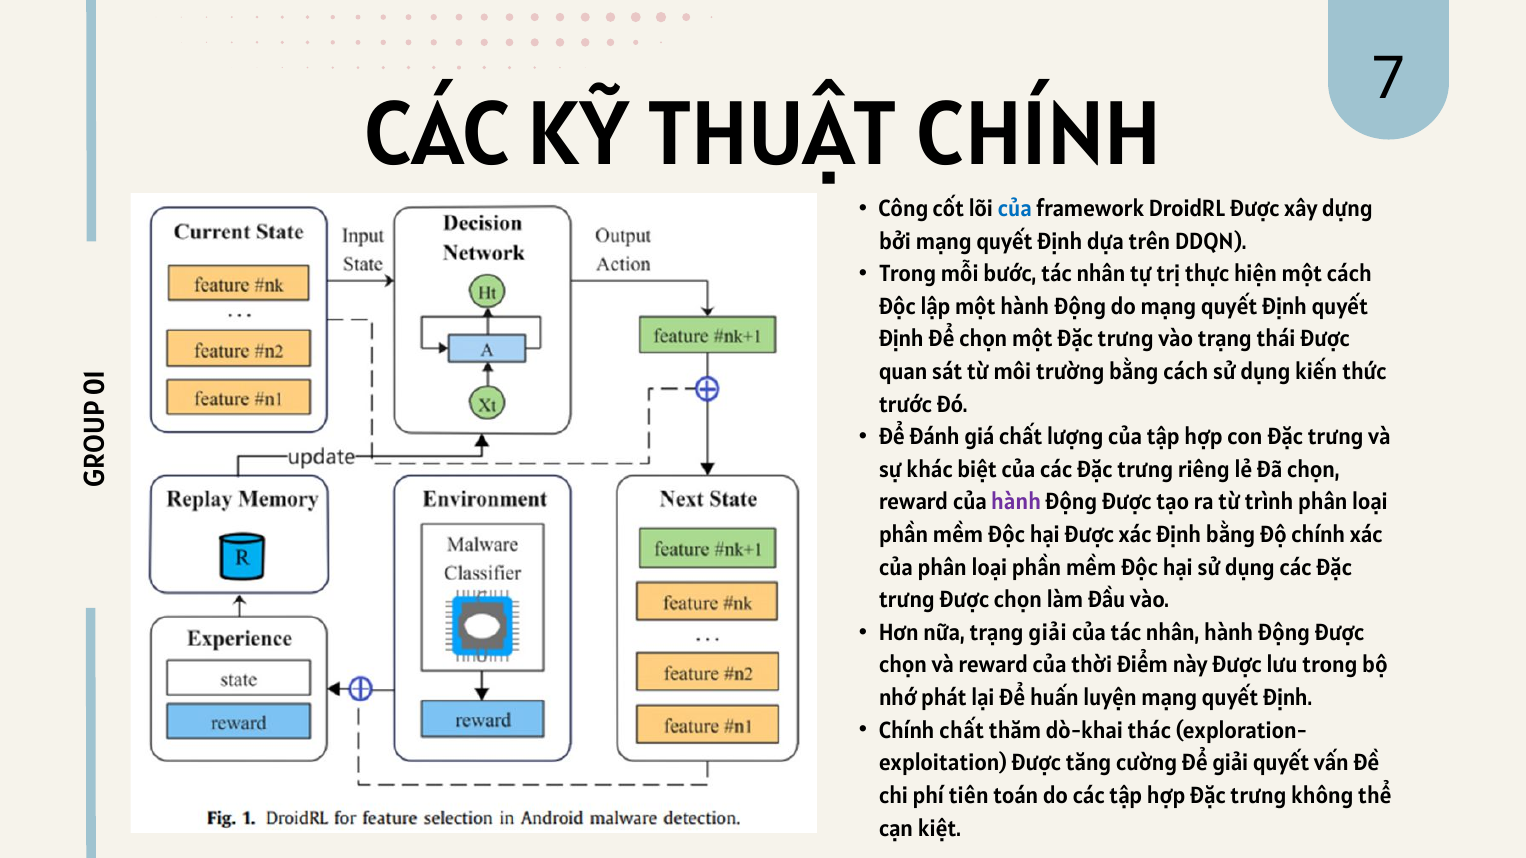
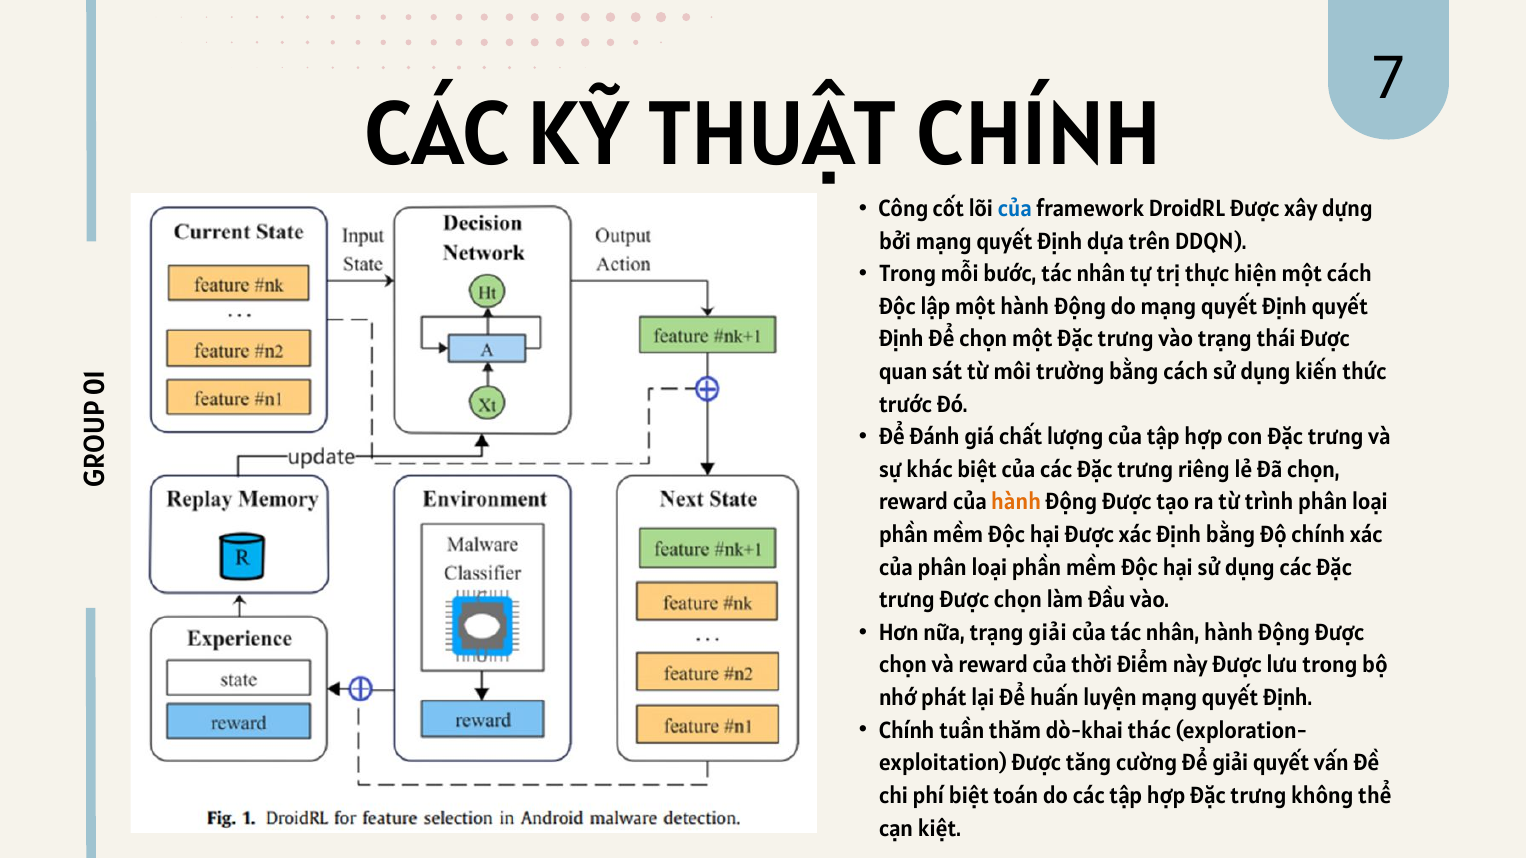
hành colour: purple -> orange (1016, 502)
Chính chất: chất -> tuần (962, 731)
phí tiên: tiên -> biệt (969, 796)
